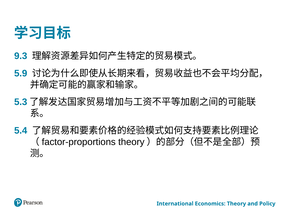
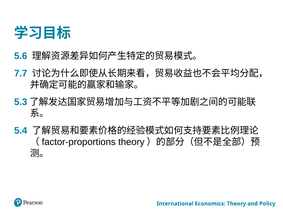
9.3: 9.3 -> 5.6 (21, 56)
5.9: 5.9 -> 7.7 (21, 73)
